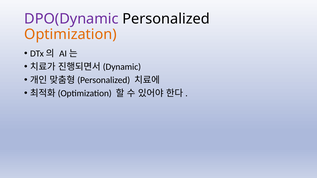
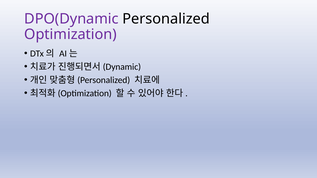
Optimization colour: orange -> purple (70, 34)
